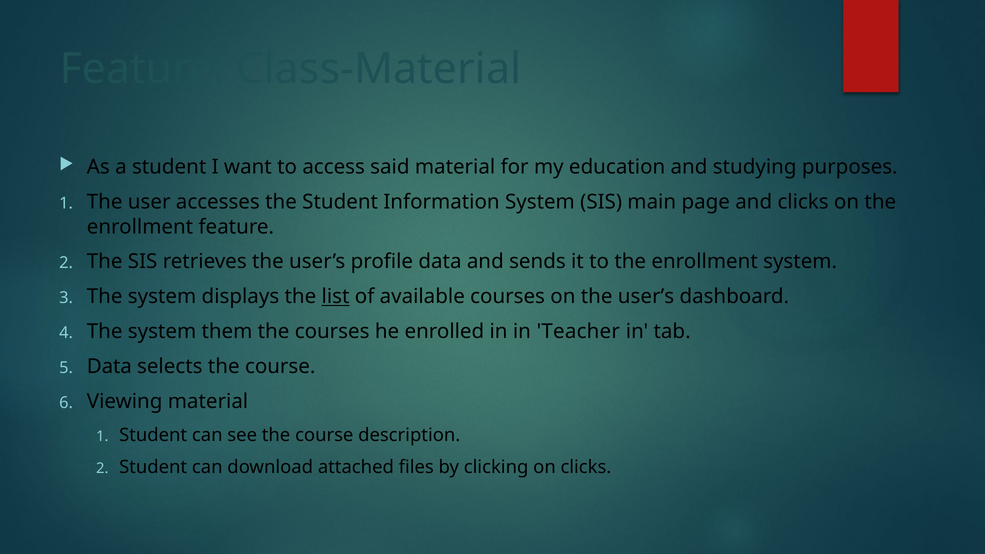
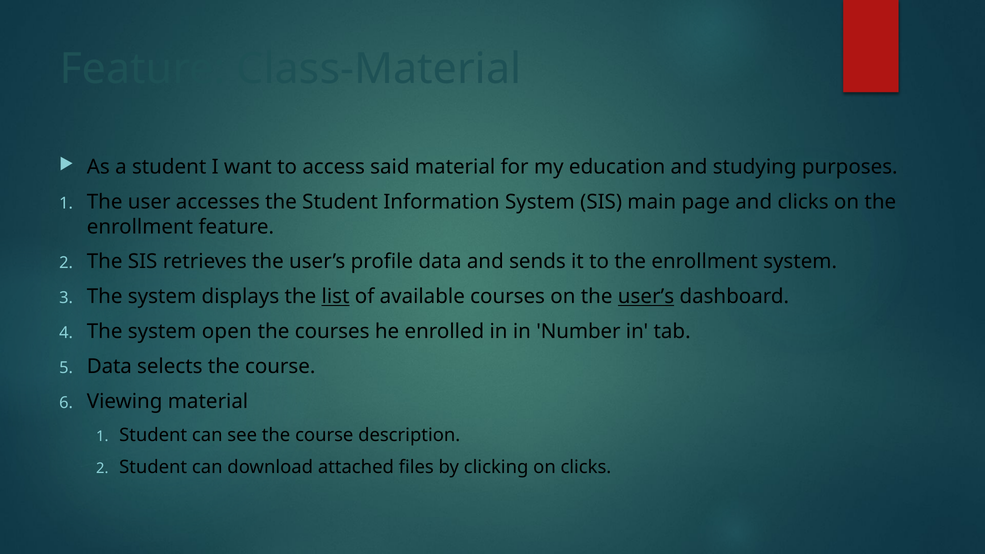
user’s underline: none -> present (646, 297)
them: them -> open (227, 332)
Teacher: Teacher -> Number (578, 332)
